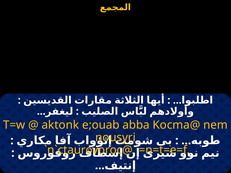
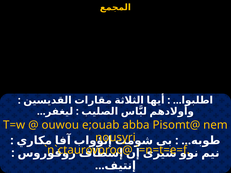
aktonk: aktonk -> ouwou (60, 125)
Kocma@: Kocma@ -> Pisomt@ (176, 125)
